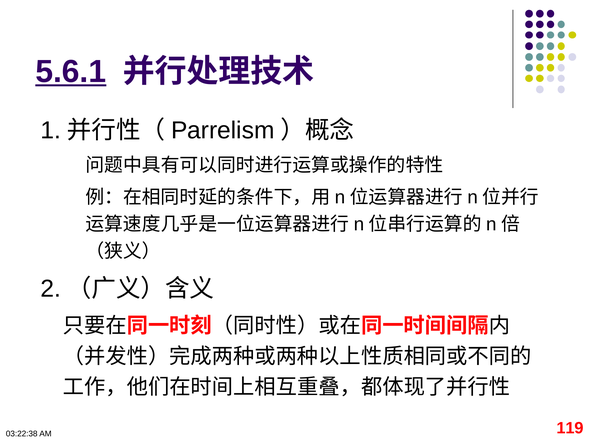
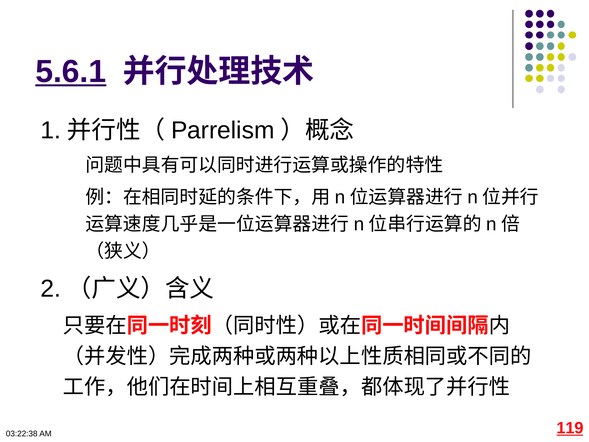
119 underline: none -> present (570, 428)
